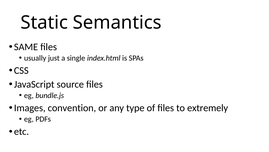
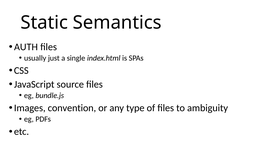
SAME: SAME -> AUTH (26, 47)
extremely: extremely -> ambiguity (208, 107)
